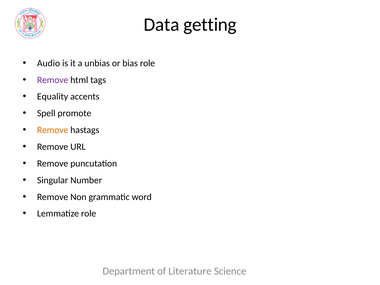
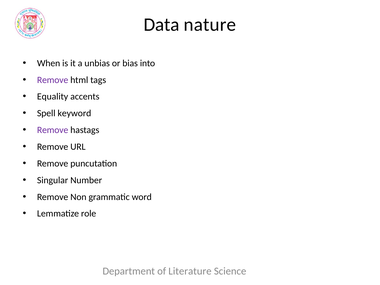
getting: getting -> nature (210, 25)
Audio: Audio -> When (49, 63)
bias role: role -> into (147, 63)
promote: promote -> keyword (74, 113)
Remove colour: orange -> purple (53, 130)
